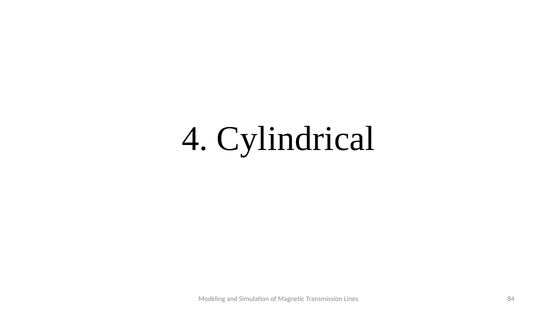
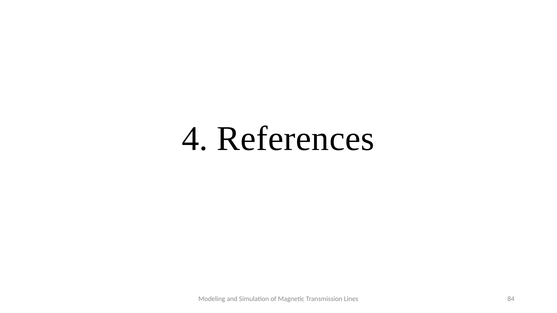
Cylindrical: Cylindrical -> References (296, 139)
